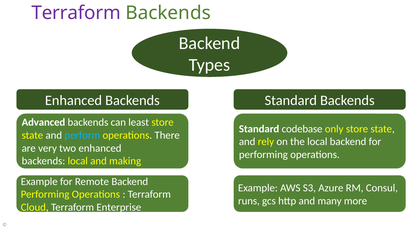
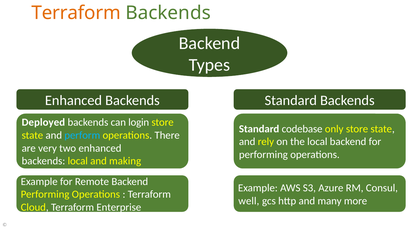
Terraform colour: purple -> orange (76, 13)
Advanced: Advanced -> Deployed (43, 123)
least: least -> login (139, 123)
runs: runs -> well (249, 201)
